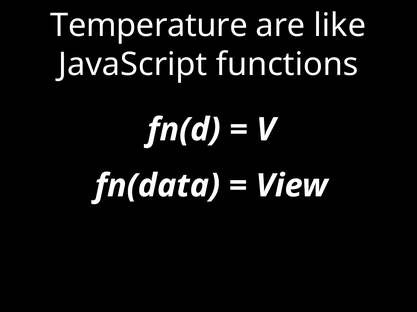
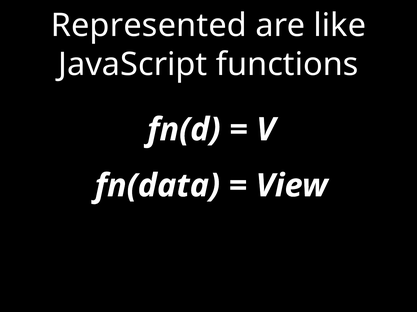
Temperature: Temperature -> Represented (149, 25)
